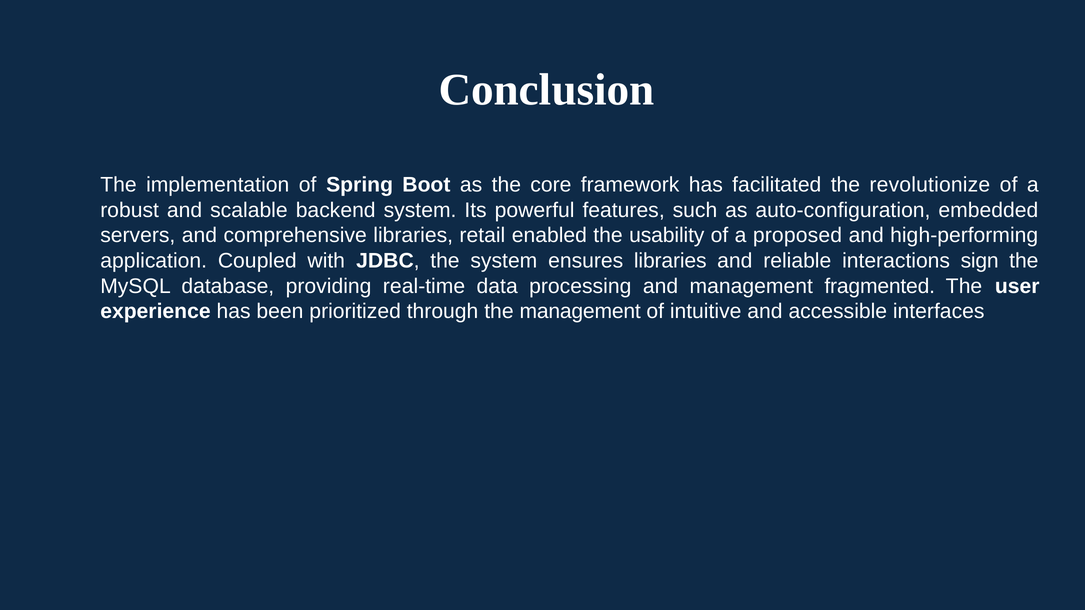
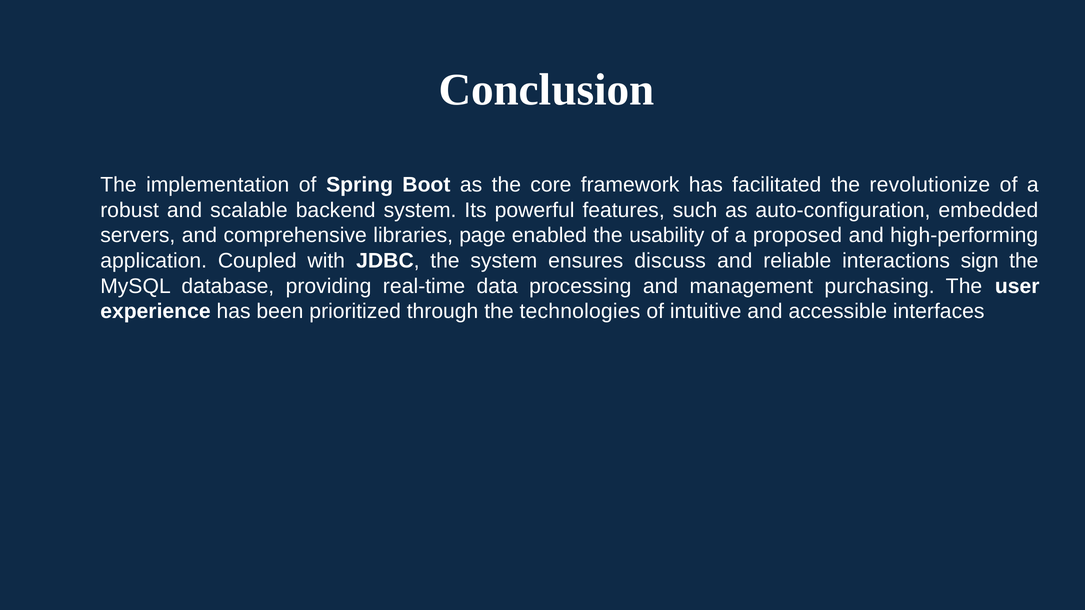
retail: retail -> page (482, 236)
ensures libraries: libraries -> discuss (670, 261)
fragmented: fragmented -> purchasing (880, 286)
the management: management -> technologies (580, 312)
